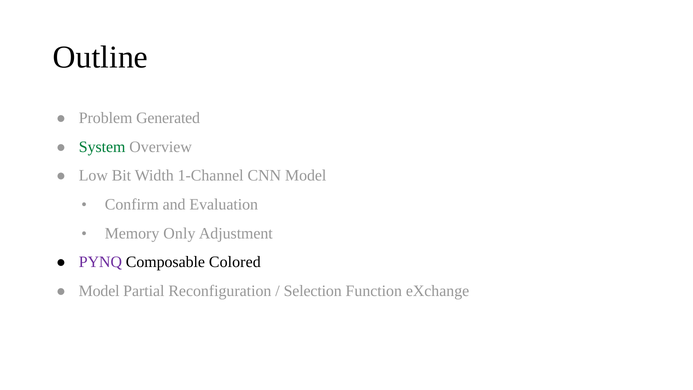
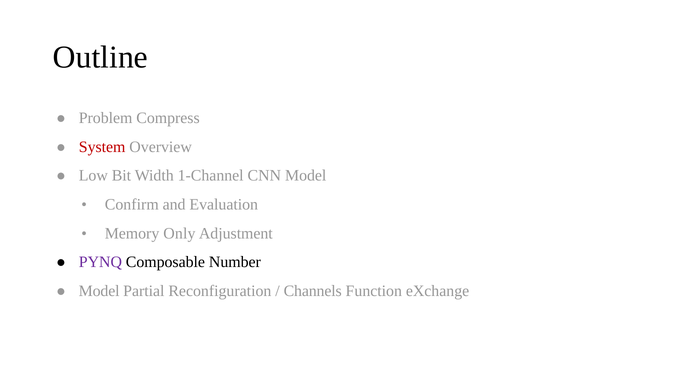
Generated: Generated -> Compress (168, 118)
System colour: green -> red (102, 147)
Colored: Colored -> Number (235, 262)
Selection: Selection -> Channels (313, 291)
